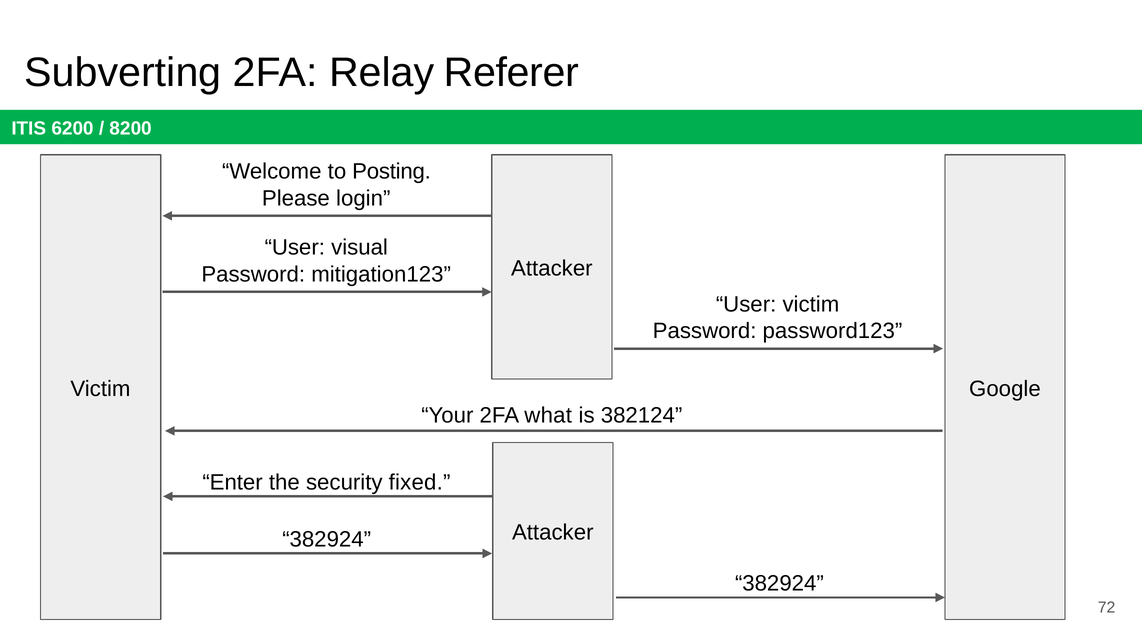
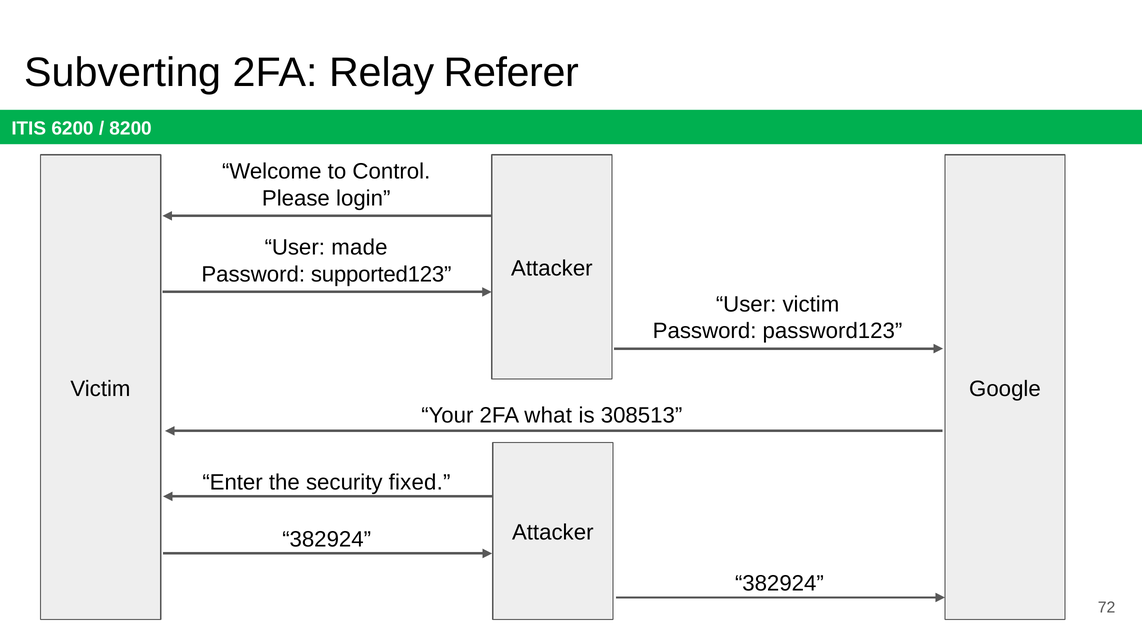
Posting: Posting -> Control (391, 172)
visual: visual -> made (359, 248)
mitigation123: mitigation123 -> supported123 (381, 274)
382124: 382124 -> 308513 (642, 415)
